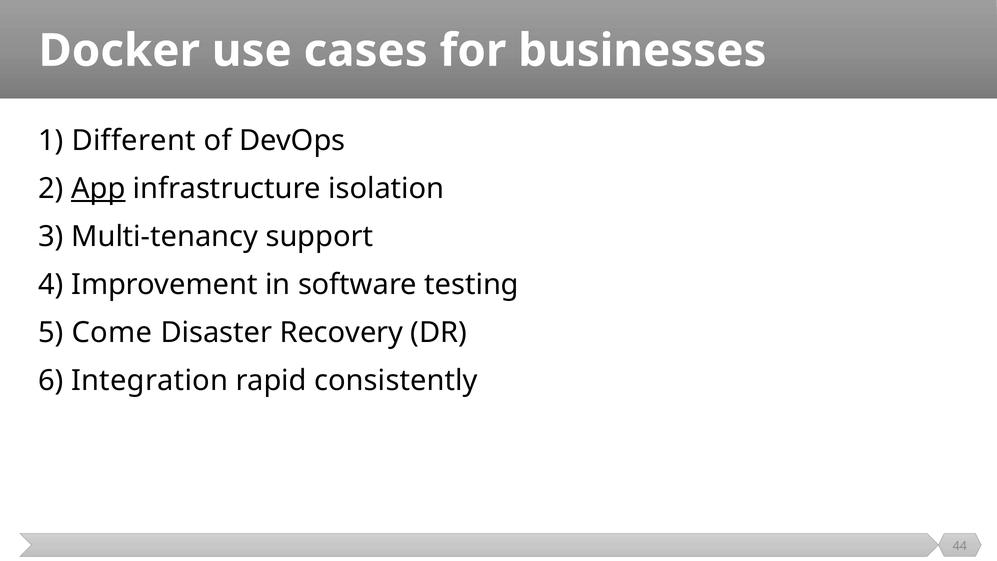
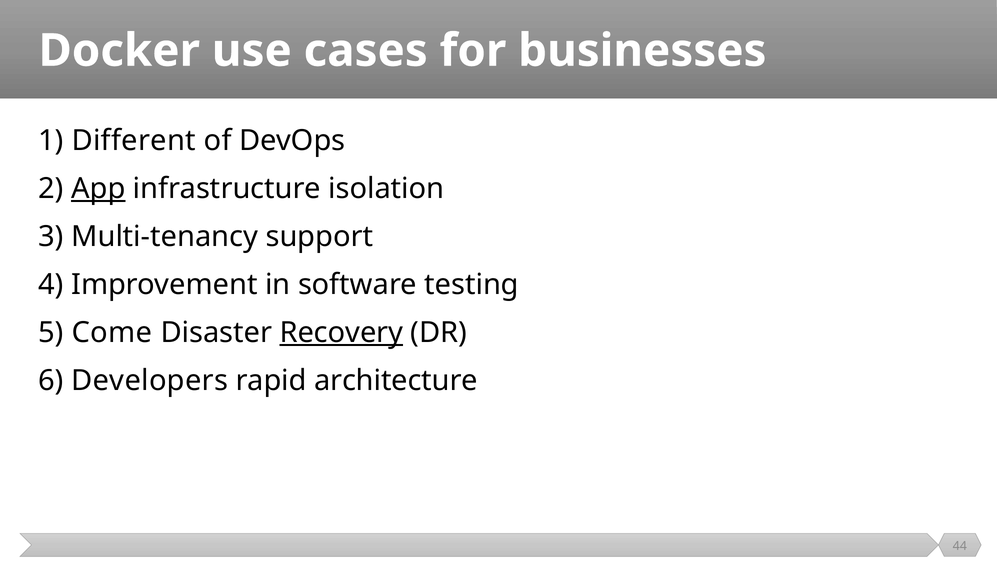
Recovery underline: none -> present (341, 332)
Integration: Integration -> Developers (150, 380)
consistently: consistently -> architecture (396, 380)
